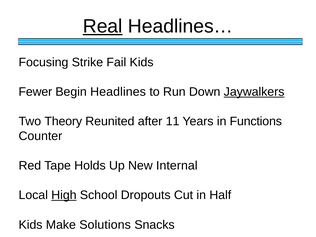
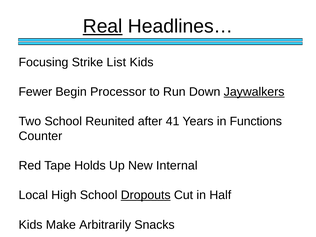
Fail: Fail -> List (116, 62)
Headlines: Headlines -> Processor (118, 92)
Two Theory: Theory -> School (63, 121)
11: 11 -> 41 (173, 121)
High underline: present -> none (64, 195)
Dropouts underline: none -> present (146, 195)
Solutions: Solutions -> Arbitrarily (105, 225)
